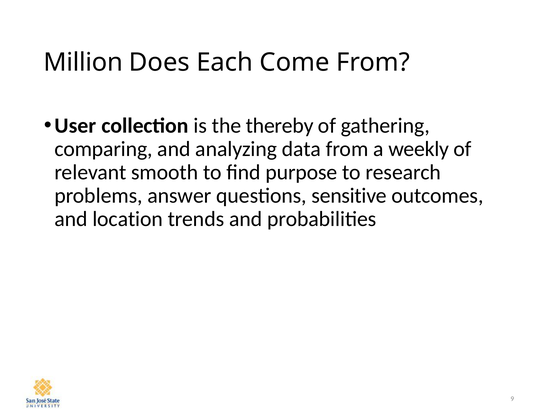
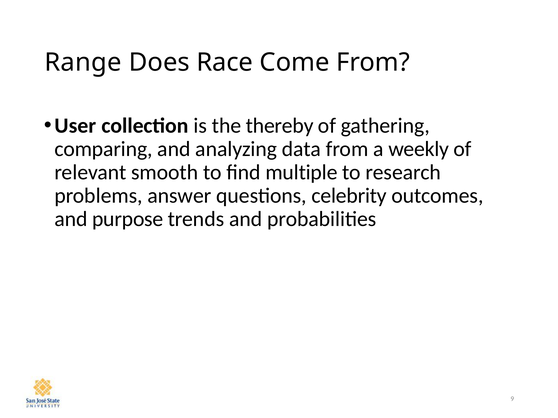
Million: Million -> Range (83, 63)
Each: Each -> Race (225, 63)
purpose: purpose -> multiple (301, 173)
sensitive: sensitive -> celebrity (349, 196)
location: location -> purpose (128, 219)
